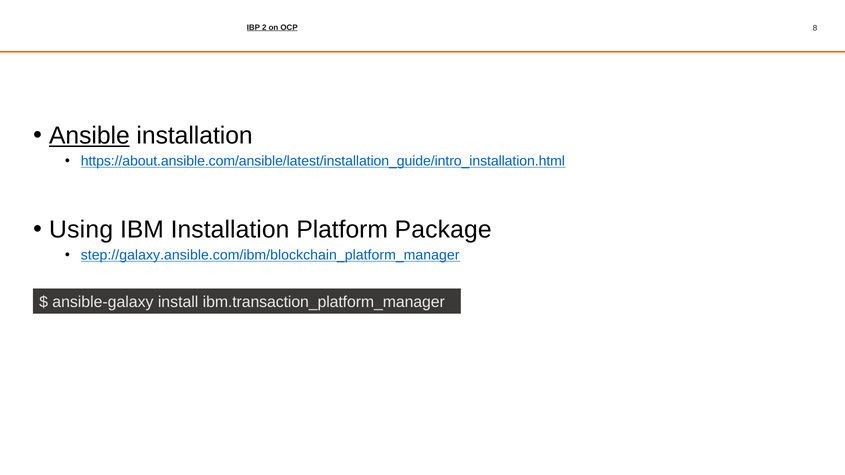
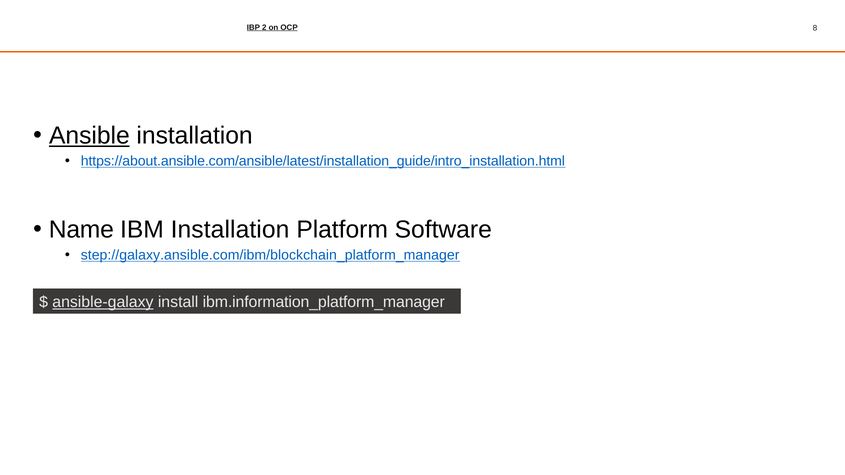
Using: Using -> Name (81, 230)
Package: Package -> Software (443, 230)
ansible-galaxy underline: none -> present (103, 302)
ibm.transaction_platform_manager: ibm.transaction_platform_manager -> ibm.information_platform_manager (324, 302)
